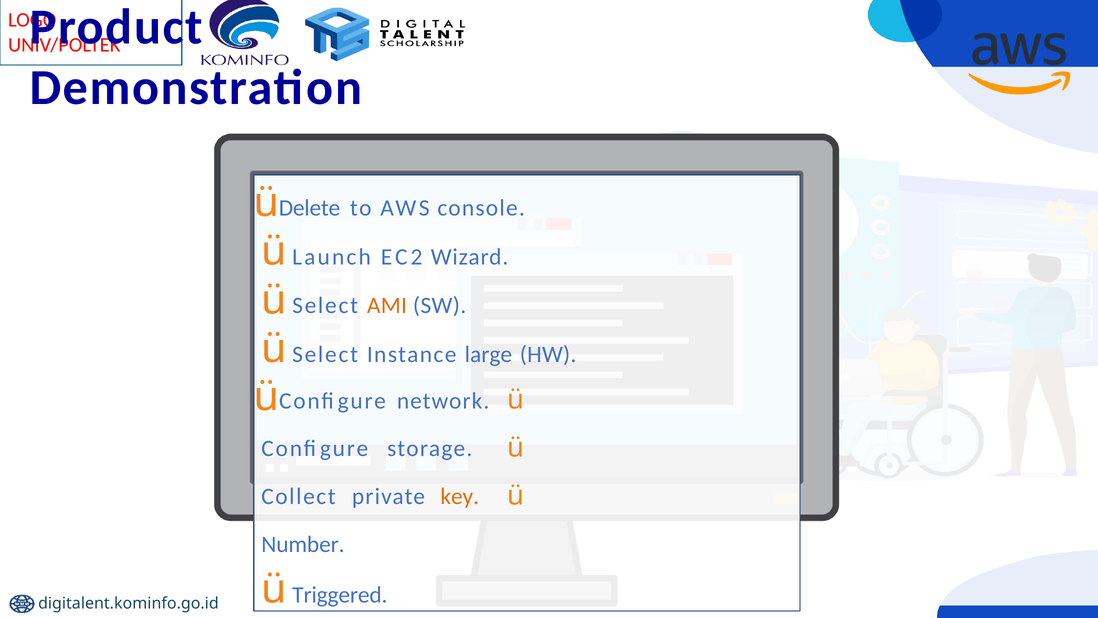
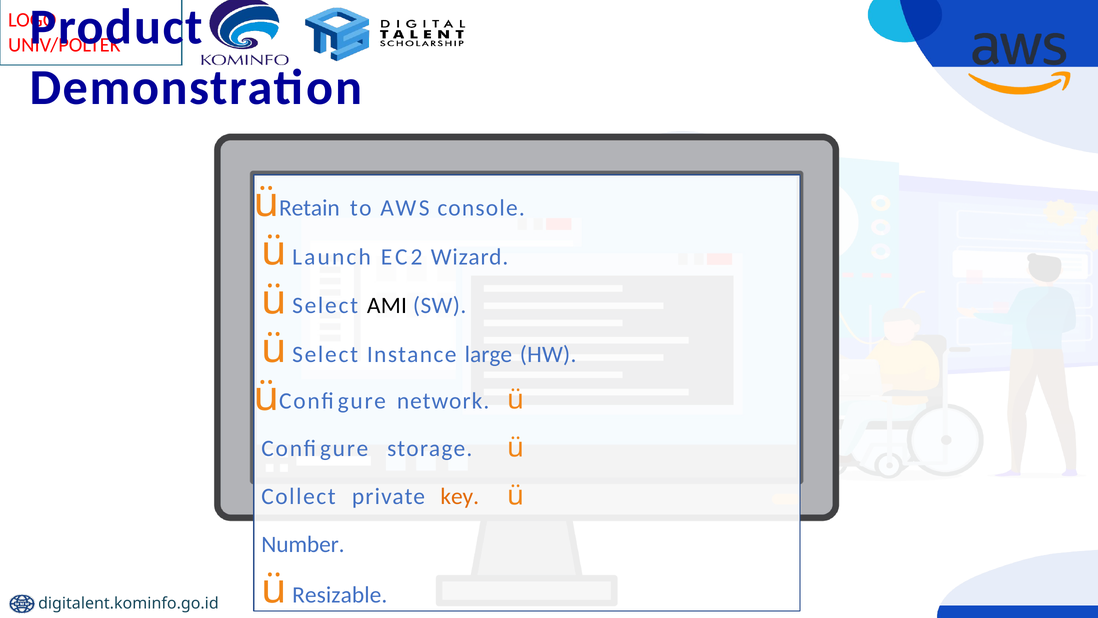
Delete: Delete -> Retain (309, 208)
AMI colour: orange -> black (387, 305)
Triggered: Triggered -> Resizable (340, 595)
